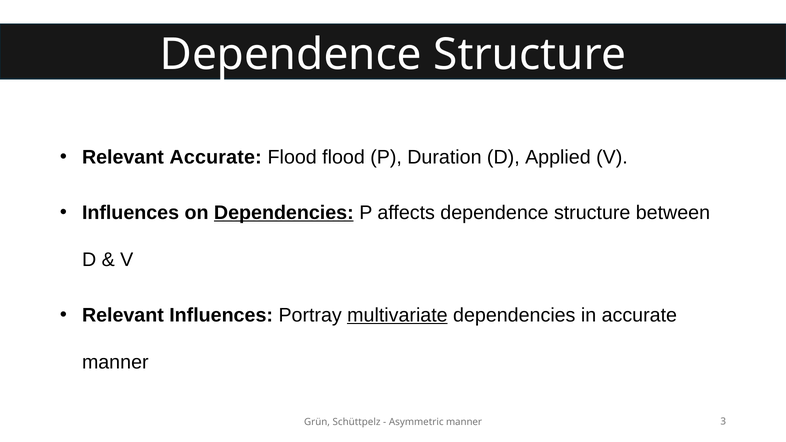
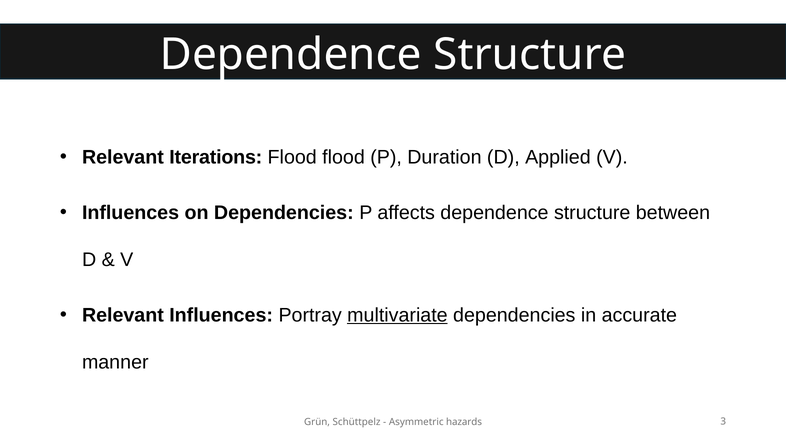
Relevant Accurate: Accurate -> Iterations (216, 157)
Dependencies underline: present -> none (284, 213)
Asymmetric manner: manner -> hazards (464, 422)
